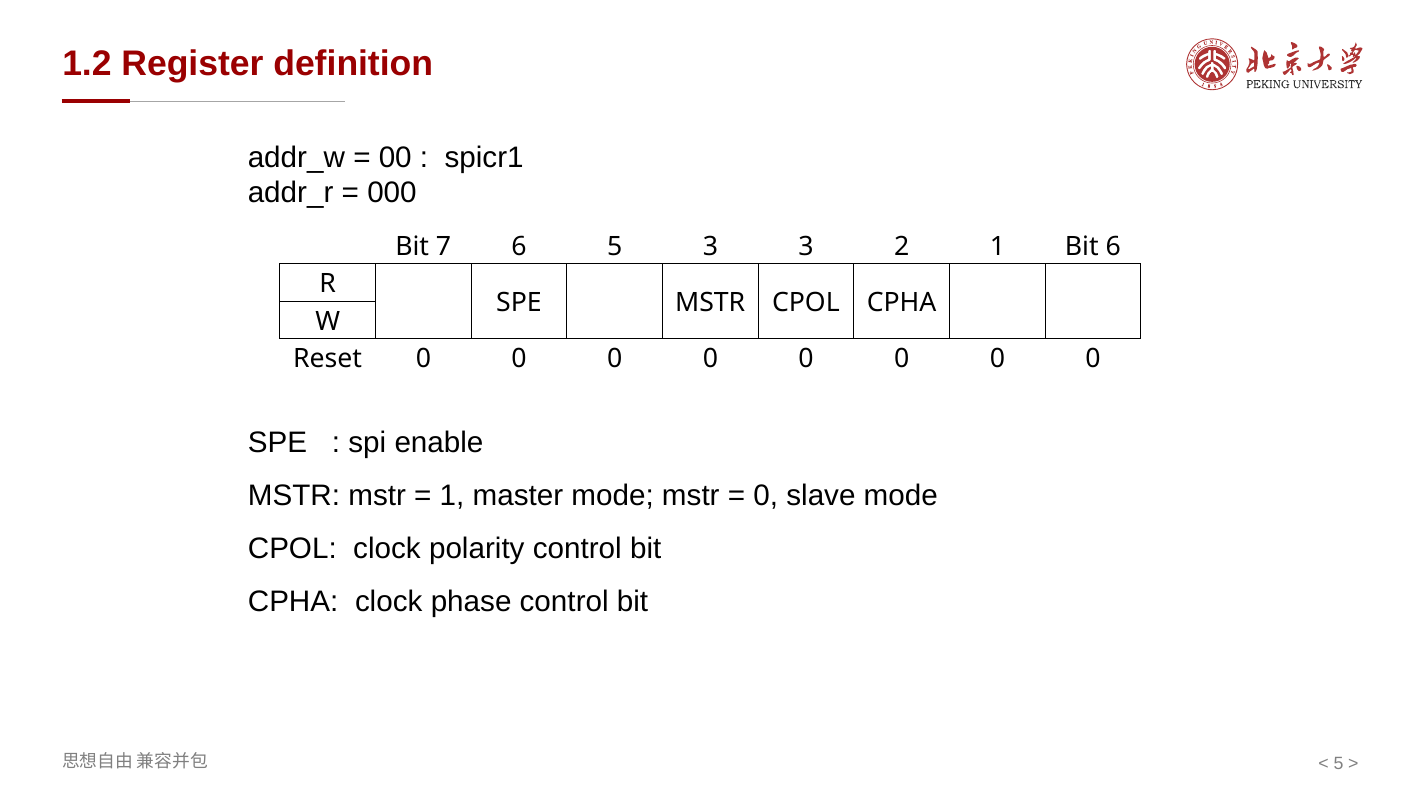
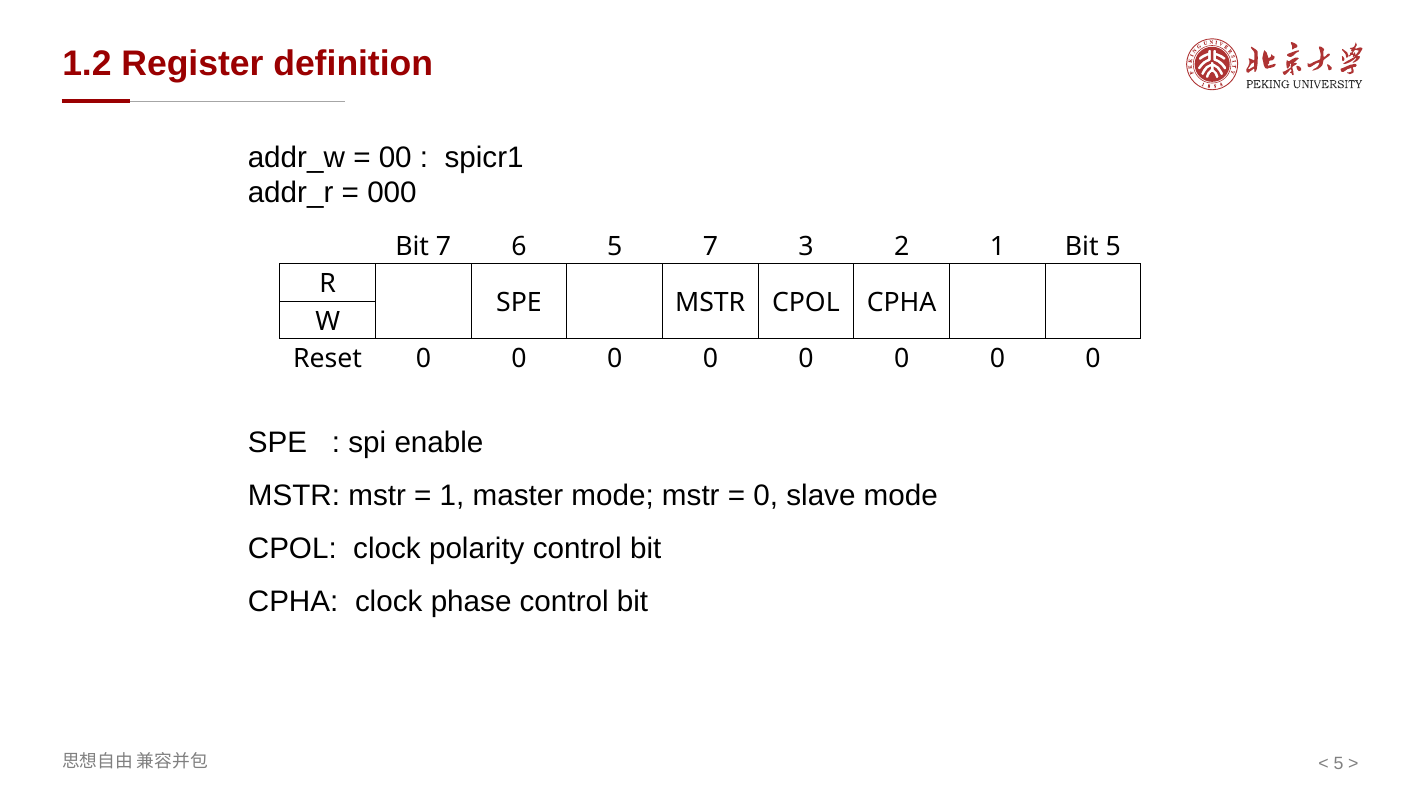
5 3: 3 -> 7 (710, 247)
Bit 6: 6 -> 5 (1113, 247)
